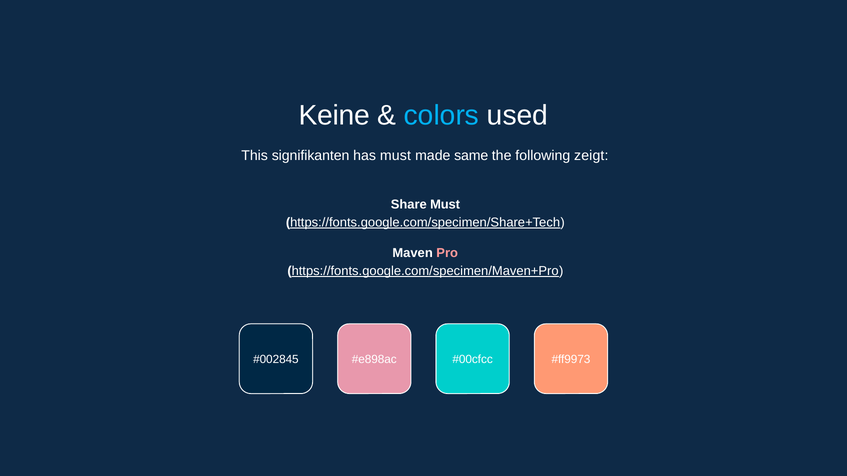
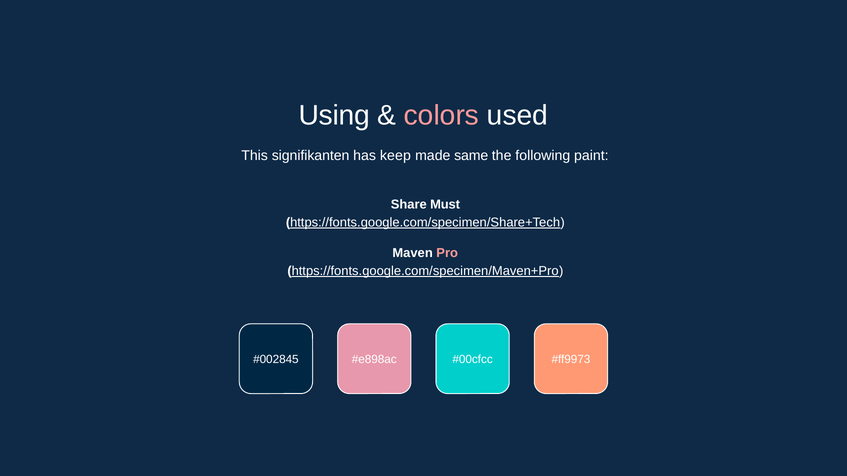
Keine: Keine -> Using (334, 116)
colors colour: light blue -> pink (441, 116)
has must: must -> keep (395, 156)
zeigt: zeigt -> paint (591, 156)
